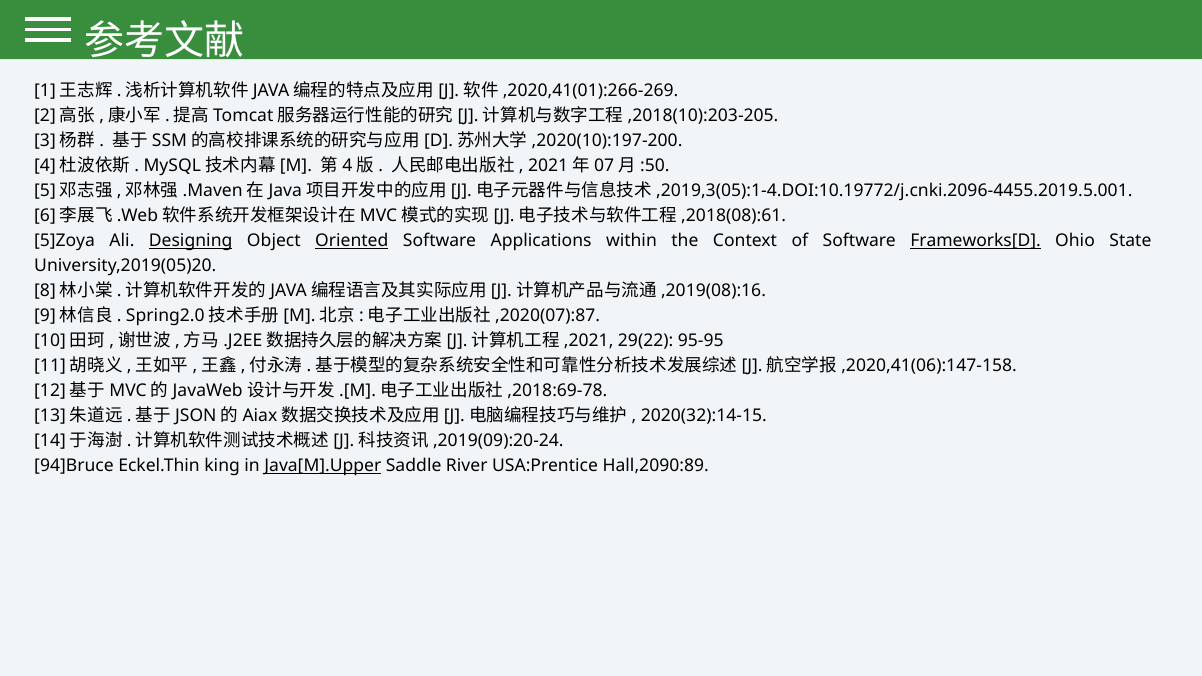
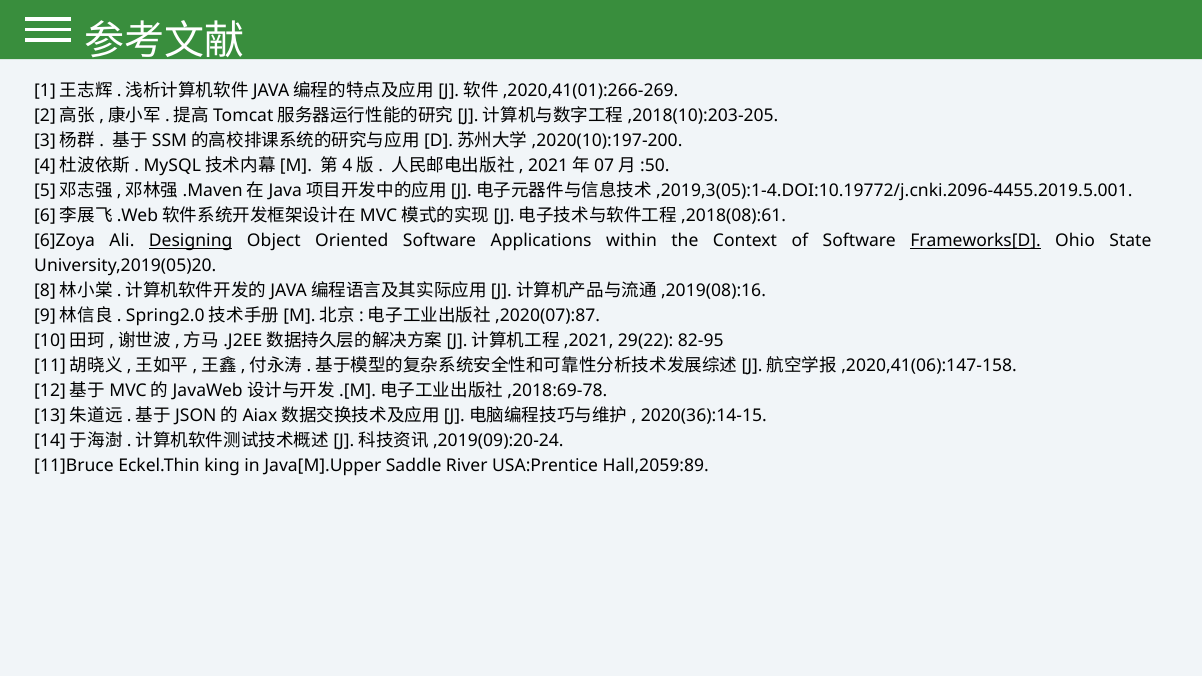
5]Zoya: 5]Zoya -> 6]Zoya (65, 241)
Oriented underline: present -> none (352, 241)
95-95: 95-95 -> 82-95 (701, 341)
2020(32):14-15: 2020(32):14-15 -> 2020(36):14-15 (704, 416)
94]Bruce: 94]Bruce -> 11]Bruce (74, 466)
Java[M].Upper underline: present -> none (323, 466)
Hall,2090:89: Hall,2090:89 -> Hall,2059:89 (656, 466)
